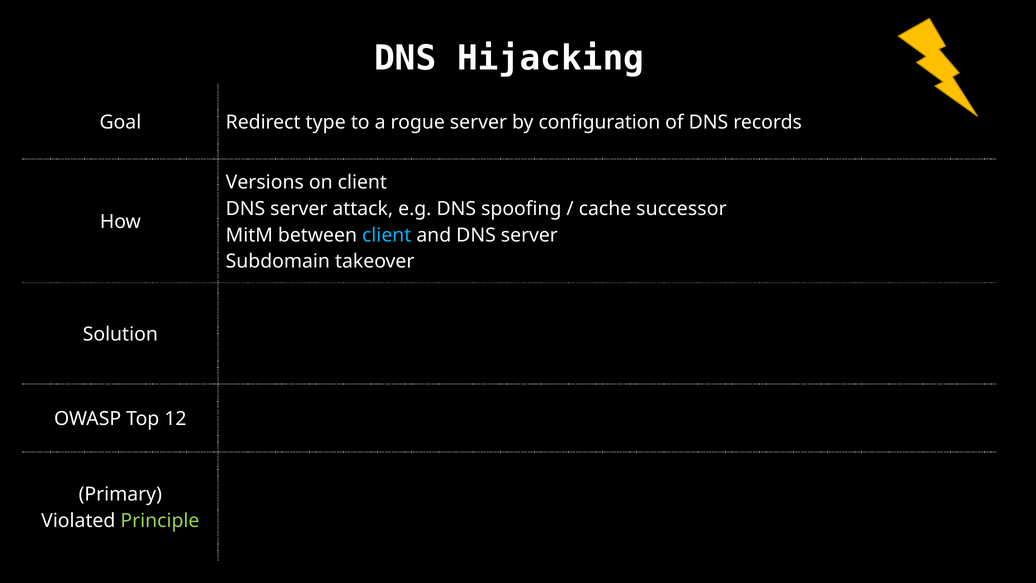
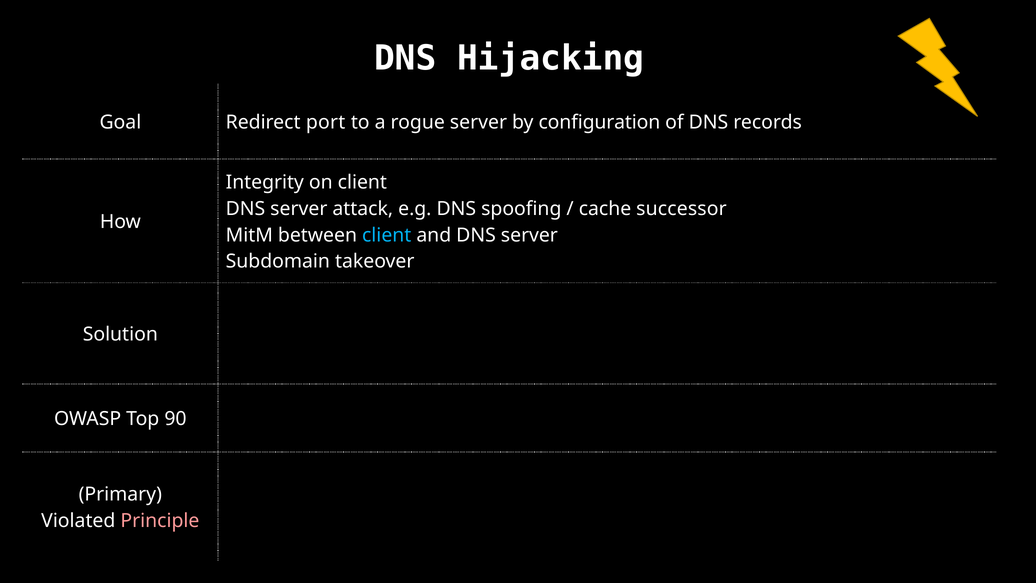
type: type -> port (326, 122)
Versions: Versions -> Integrity (265, 182)
12: 12 -> 90 (175, 419)
Principle colour: light green -> pink (160, 521)
